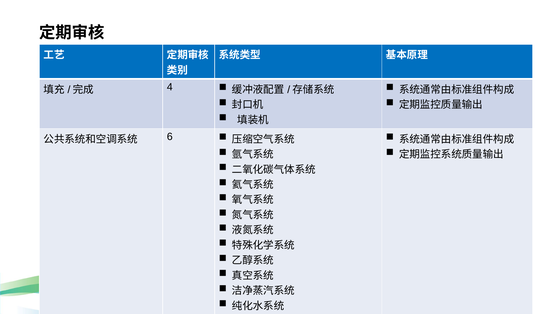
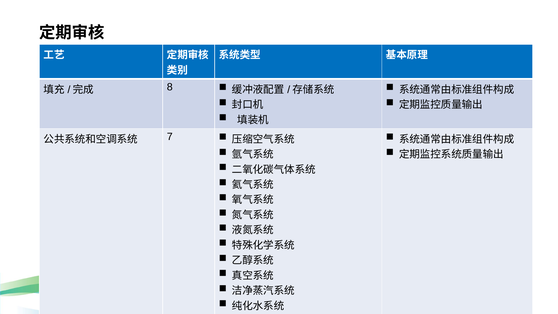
4: 4 -> 8 (170, 87)
6: 6 -> 7 (170, 137)
